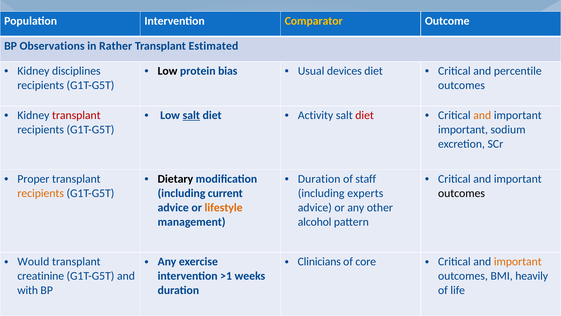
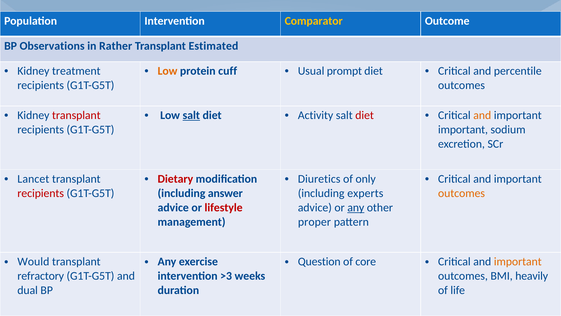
disciplines: disciplines -> treatment (76, 71)
Low colour: black -> orange (167, 71)
bias: bias -> cuff (228, 71)
devices: devices -> prompt (344, 71)
Proper: Proper -> Lancet (33, 179)
Dietary colour: black -> red (175, 179)
Duration: Duration -> Diuretics (319, 179)
staff: staff -> only (366, 179)
recipients colour: orange -> red (41, 193)
current: current -> answer (225, 193)
outcomes colour: black -> orange (462, 193)
lifestyle colour: orange -> red (224, 207)
any underline: none -> present (356, 207)
alcohol: alcohol -> proper (314, 222)
Clinicians: Clinicians -> Question (319, 261)
creatinine: creatinine -> refractory (41, 276)
>1: >1 -> >3 (226, 276)
with: with -> dual (28, 290)
